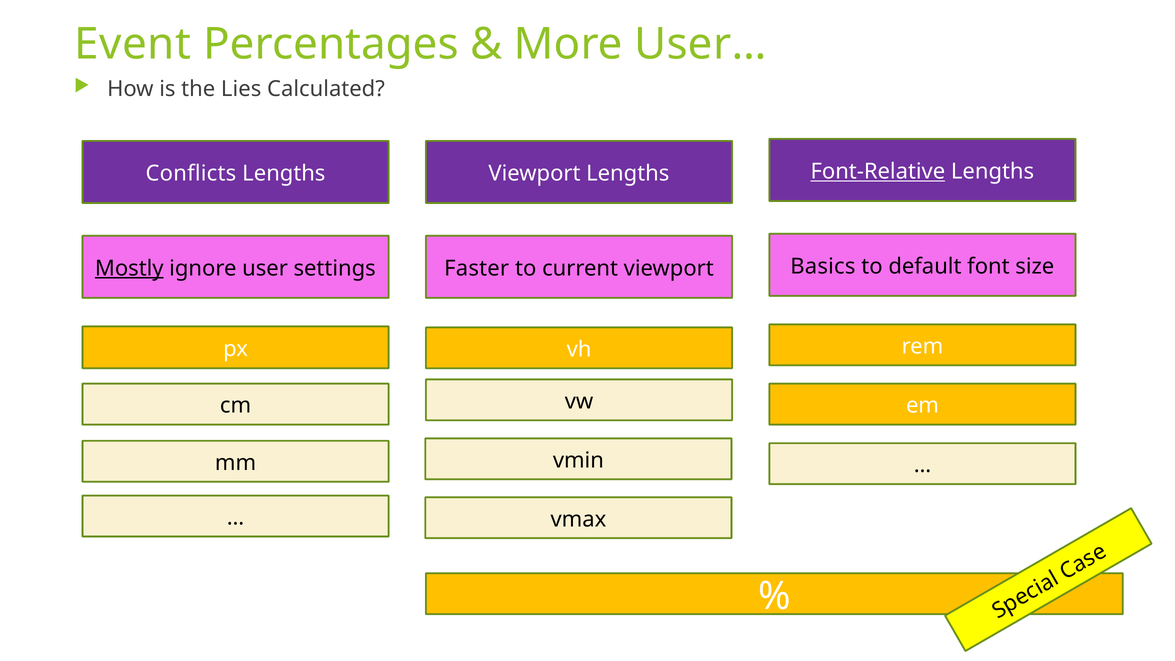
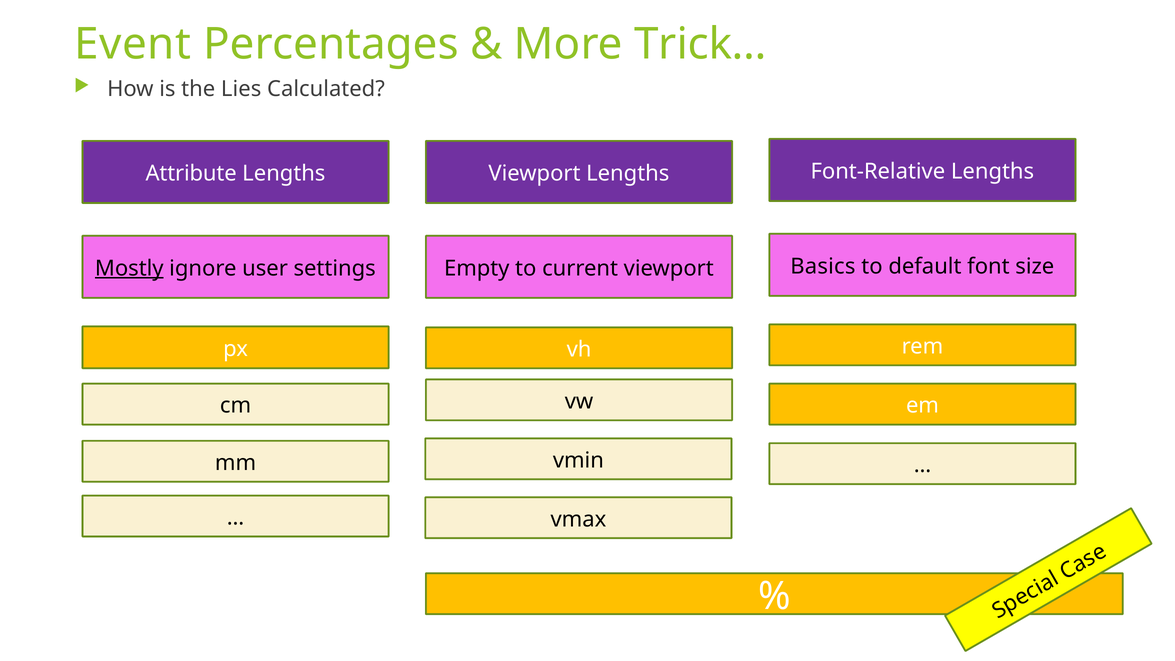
User…: User… -> Trick… (701, 44)
Conflicts: Conflicts -> Attribute (191, 173)
Font-Relative underline: present -> none (878, 171)
Faster: Faster -> Empty (477, 268)
